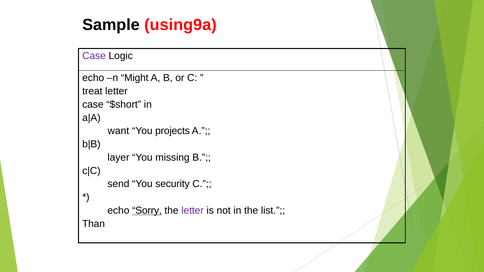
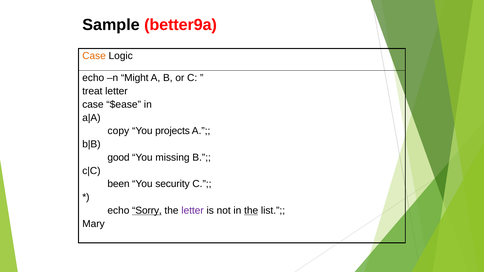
using9a: using9a -> better9a (181, 25)
Case colour: purple -> orange (94, 56)
$short: $short -> $ease (124, 105)
want: want -> copy (118, 131)
layer: layer -> good (118, 158)
send: send -> been (118, 184)
the underline: none -> present (251, 211)
Than: Than -> Mary (93, 224)
